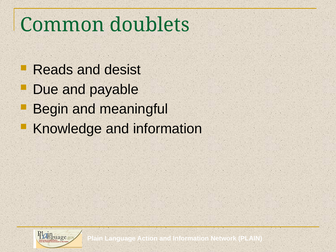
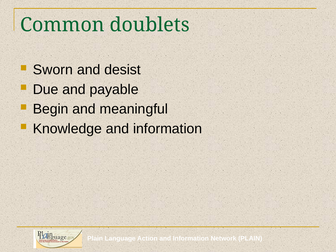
Reads: Reads -> Sworn (53, 70)
